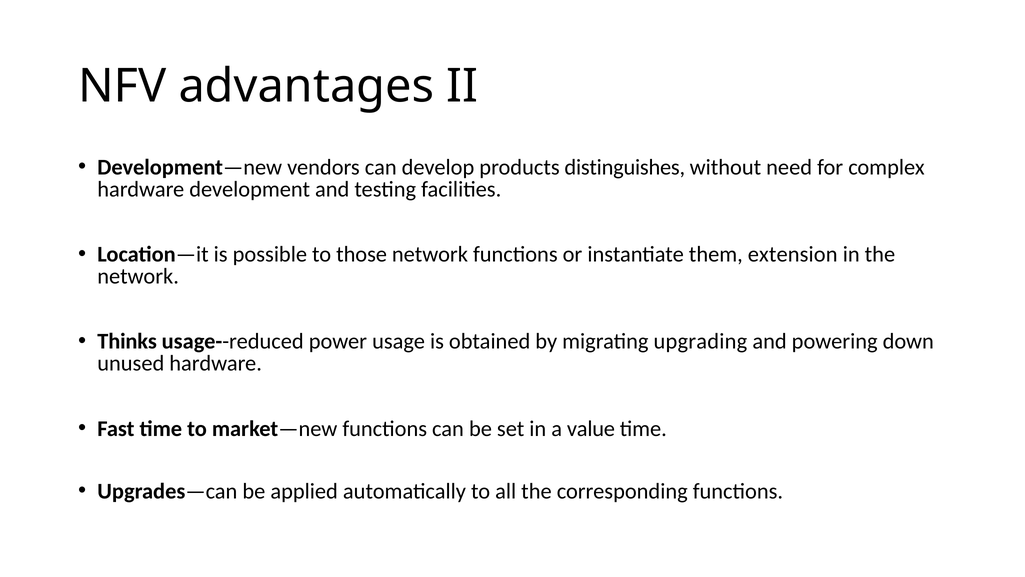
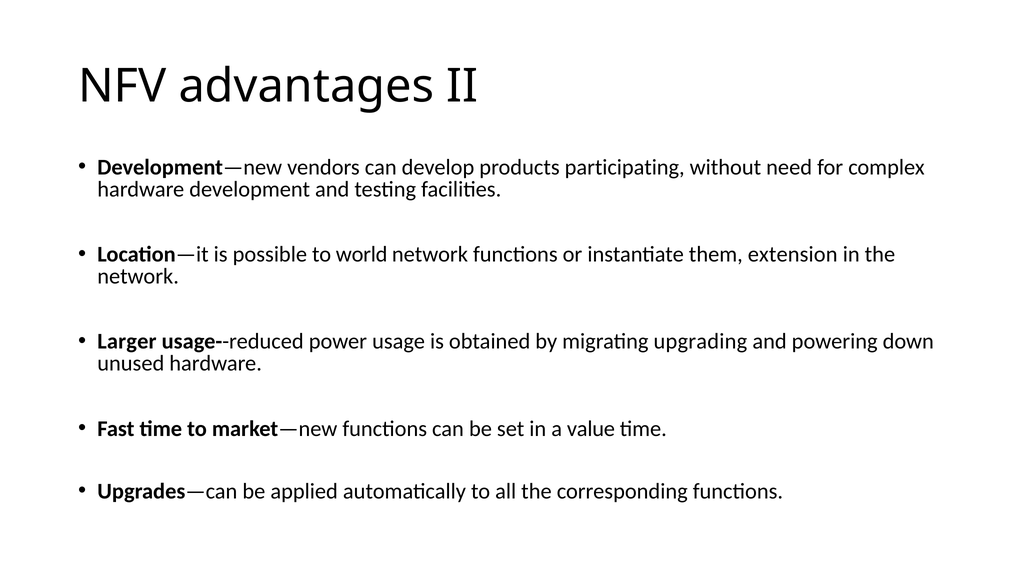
distinguishes: distinguishes -> participating (625, 167)
those: those -> world (362, 254)
Thinks: Thinks -> Larger (127, 341)
